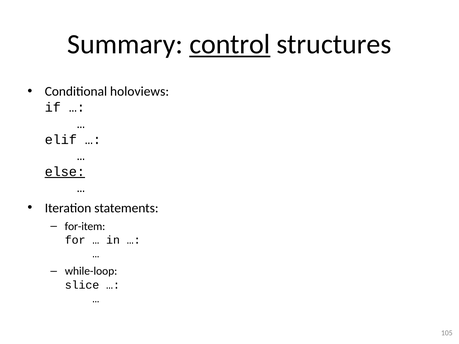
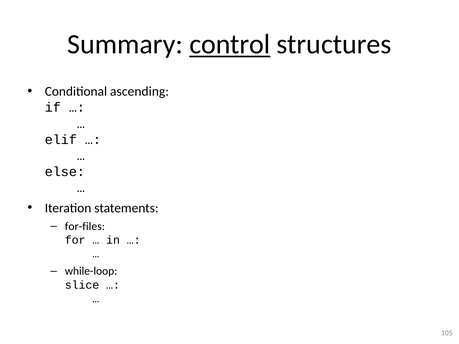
holoviews: holoviews -> ascending (140, 92)
else underline: present -> none (65, 172)
for-item: for-item -> for-files (85, 226)
